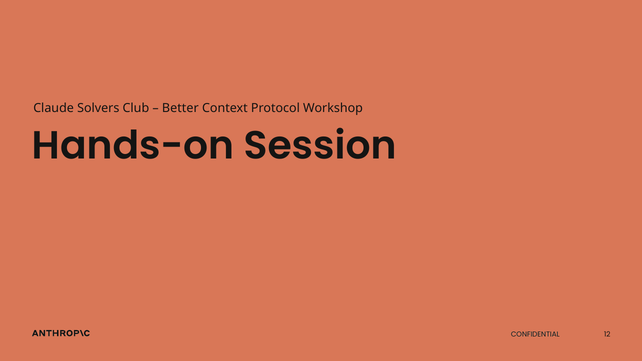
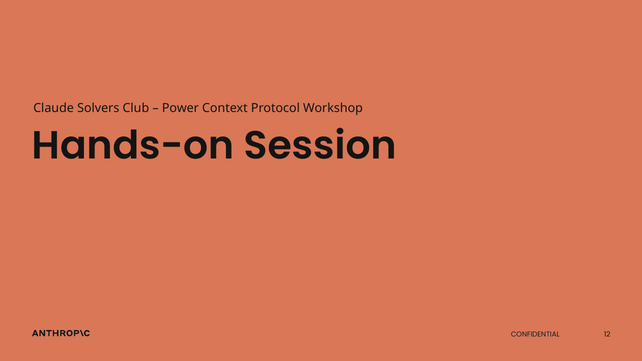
Better: Better -> Power (180, 108)
